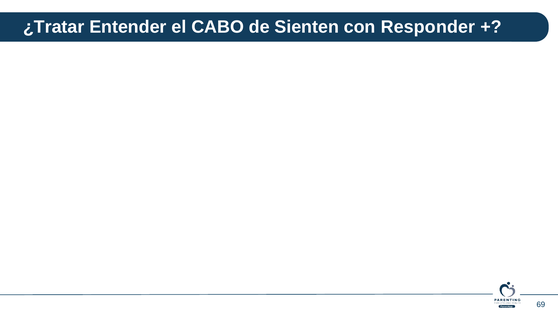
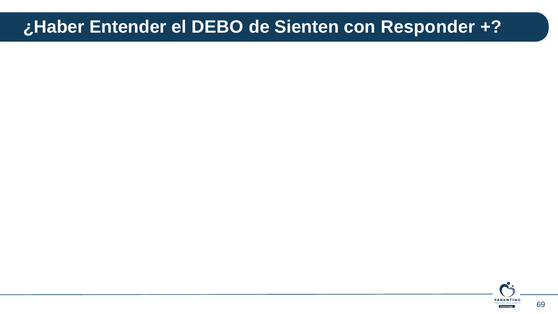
¿Tratar: ¿Tratar -> ¿Haber (54, 27)
CABO: CABO -> DEBO (218, 27)
